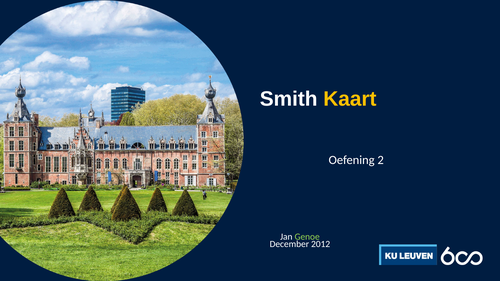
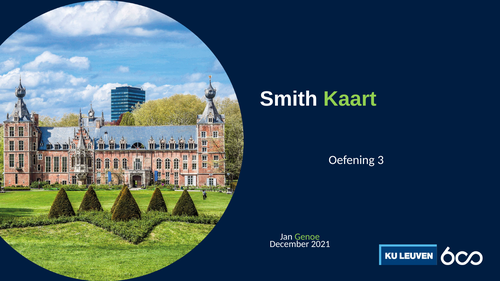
Kaart colour: yellow -> light green (350, 99)
2: 2 -> 3 (381, 160)
2012: 2012 -> 2021 (321, 244)
